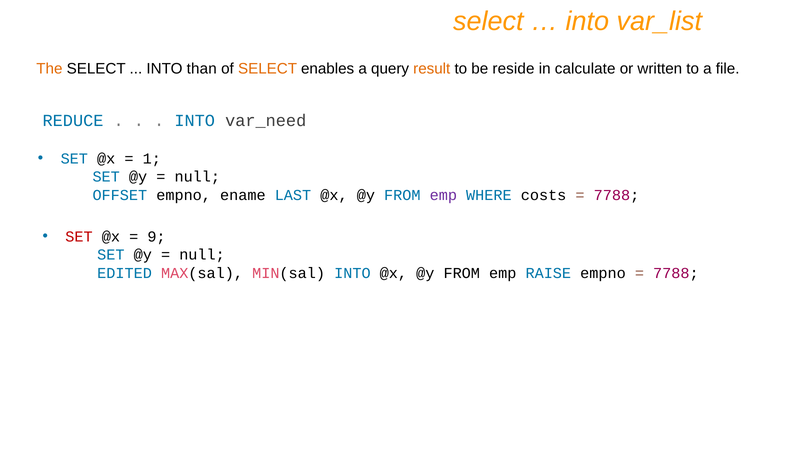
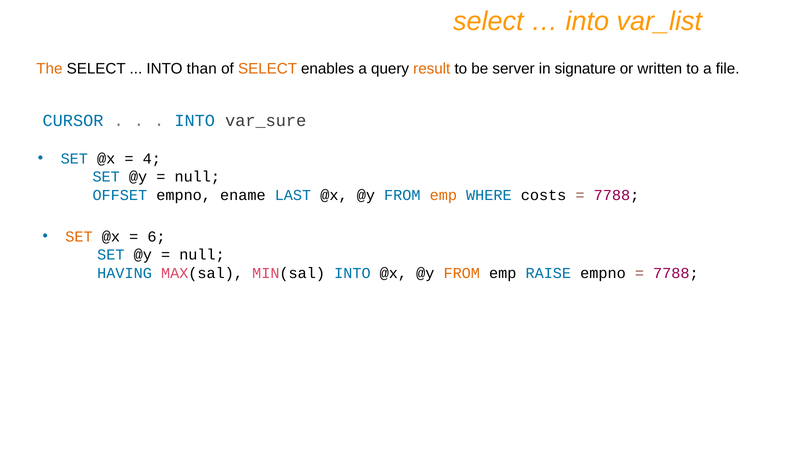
reside: reside -> server (514, 69)
calculate: calculate -> signature (585, 69)
REDUCE: REDUCE -> CURSOR (73, 120)
var_need: var_need -> var_sure (266, 120)
1: 1 -> 4 (152, 159)
emp colour: purple -> orange (443, 195)
SET colour: red -> orange (79, 236)
9: 9 -> 6 (156, 236)
EDITED: EDITED -> HAVING (125, 273)
FROM colour: black -> orange (462, 273)
